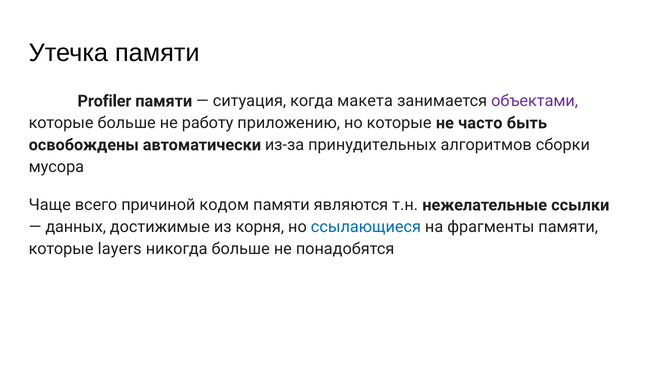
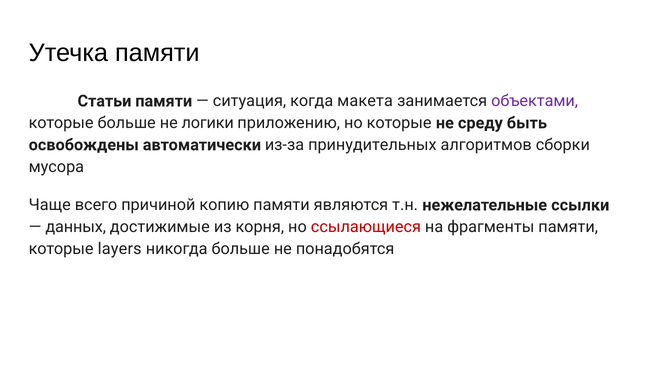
Profiler: Profiler -> Статьи (104, 101)
работу: работу -> логики (208, 123)
часто: часто -> среду (480, 123)
кодом: кодом -> копию (224, 205)
ссылающиеся colour: blue -> red (366, 227)
